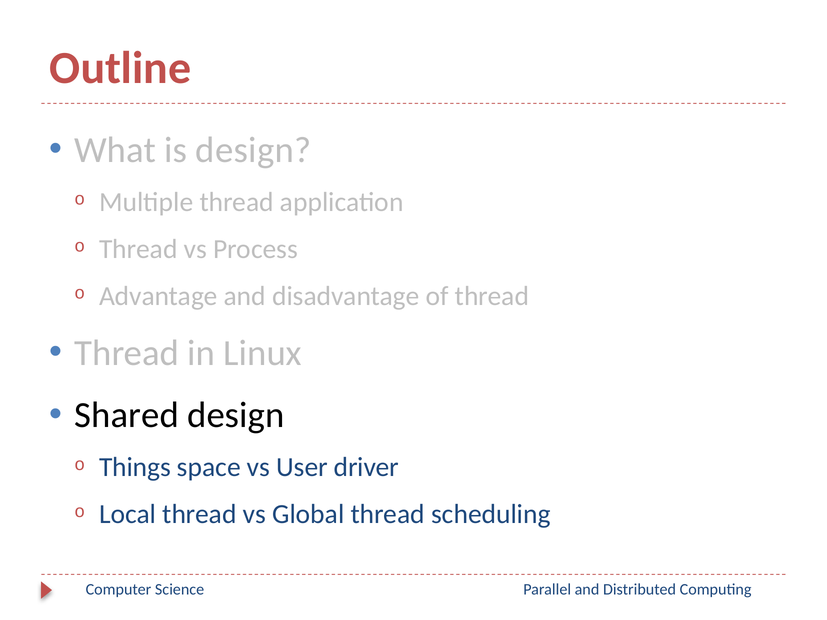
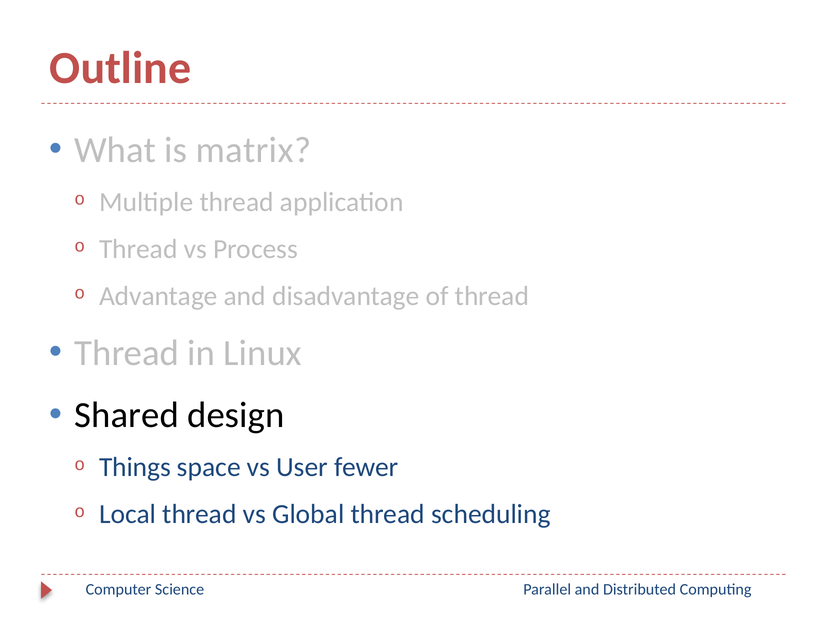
is design: design -> matrix (253, 150)
driver: driver -> fewer (366, 467)
